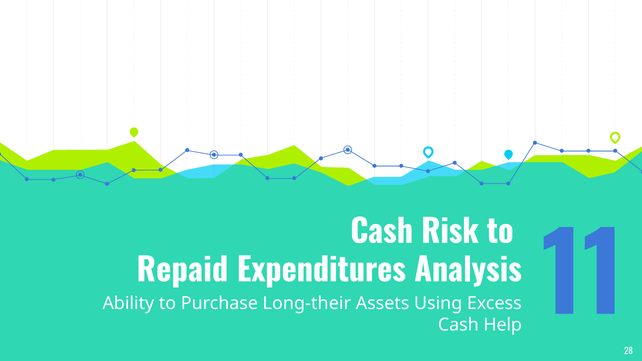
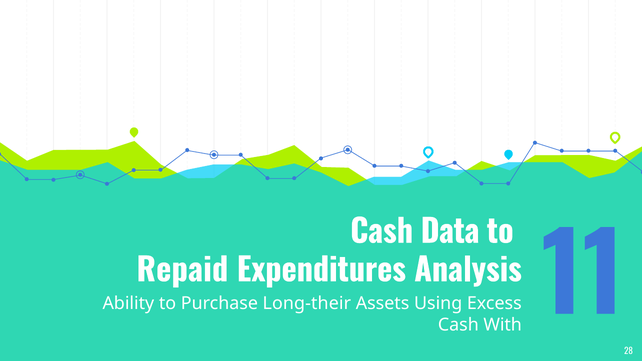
Risk: Risk -> Data (450, 232)
Help: Help -> With (503, 325)
